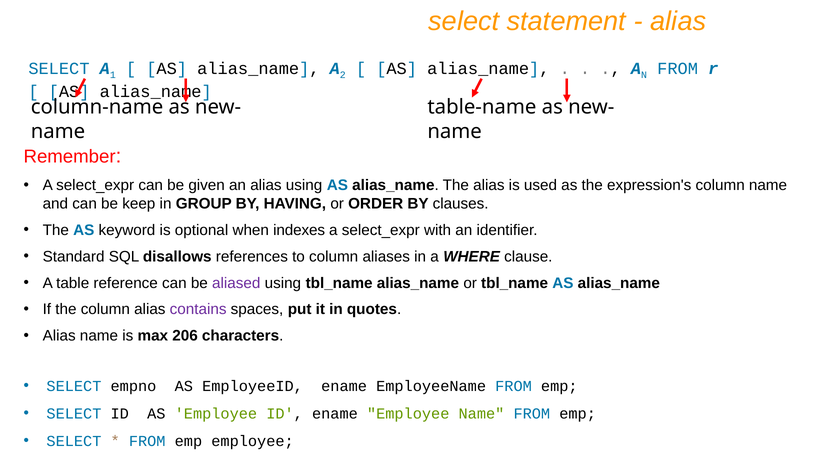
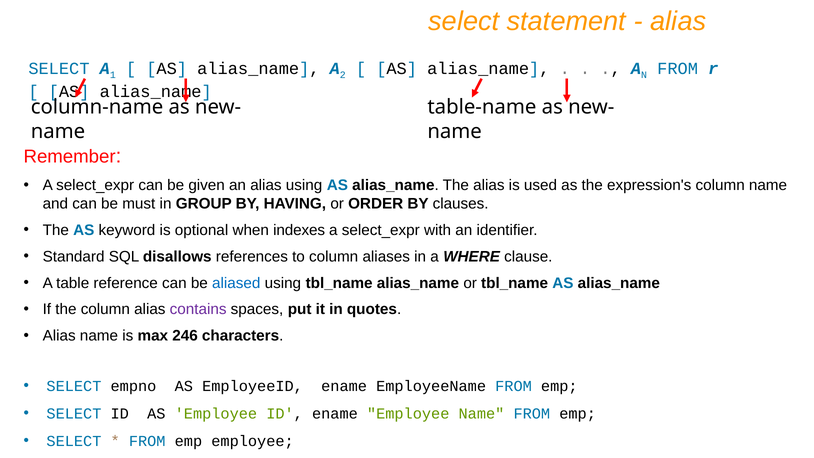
keep: keep -> must (139, 204)
aliased colour: purple -> blue (236, 283)
206: 206 -> 246 (185, 336)
